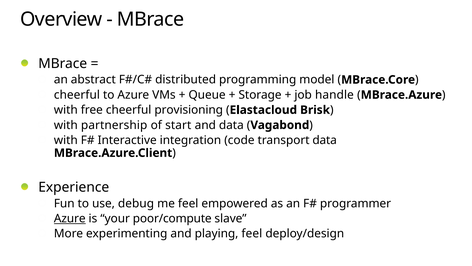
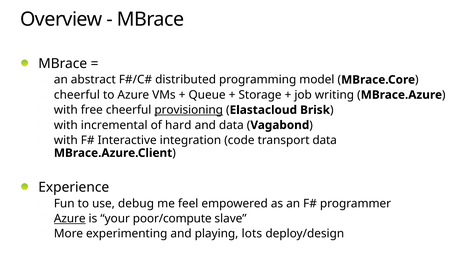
handle: handle -> writing (334, 95)
provisioning underline: none -> present (189, 110)
partnership: partnership -> incremental (114, 125)
start: start -> hard (178, 125)
playing feel: feel -> lots (252, 233)
